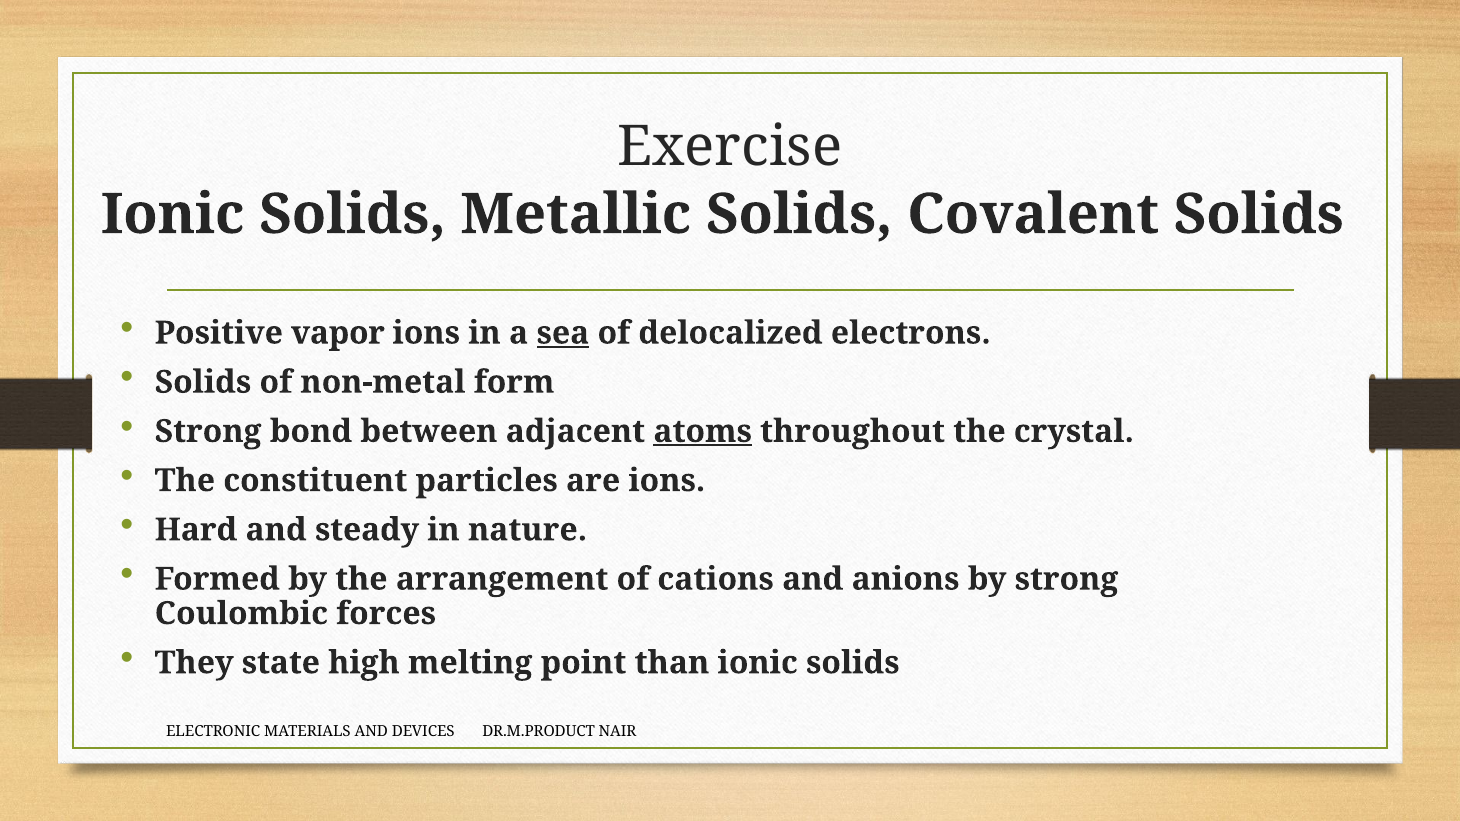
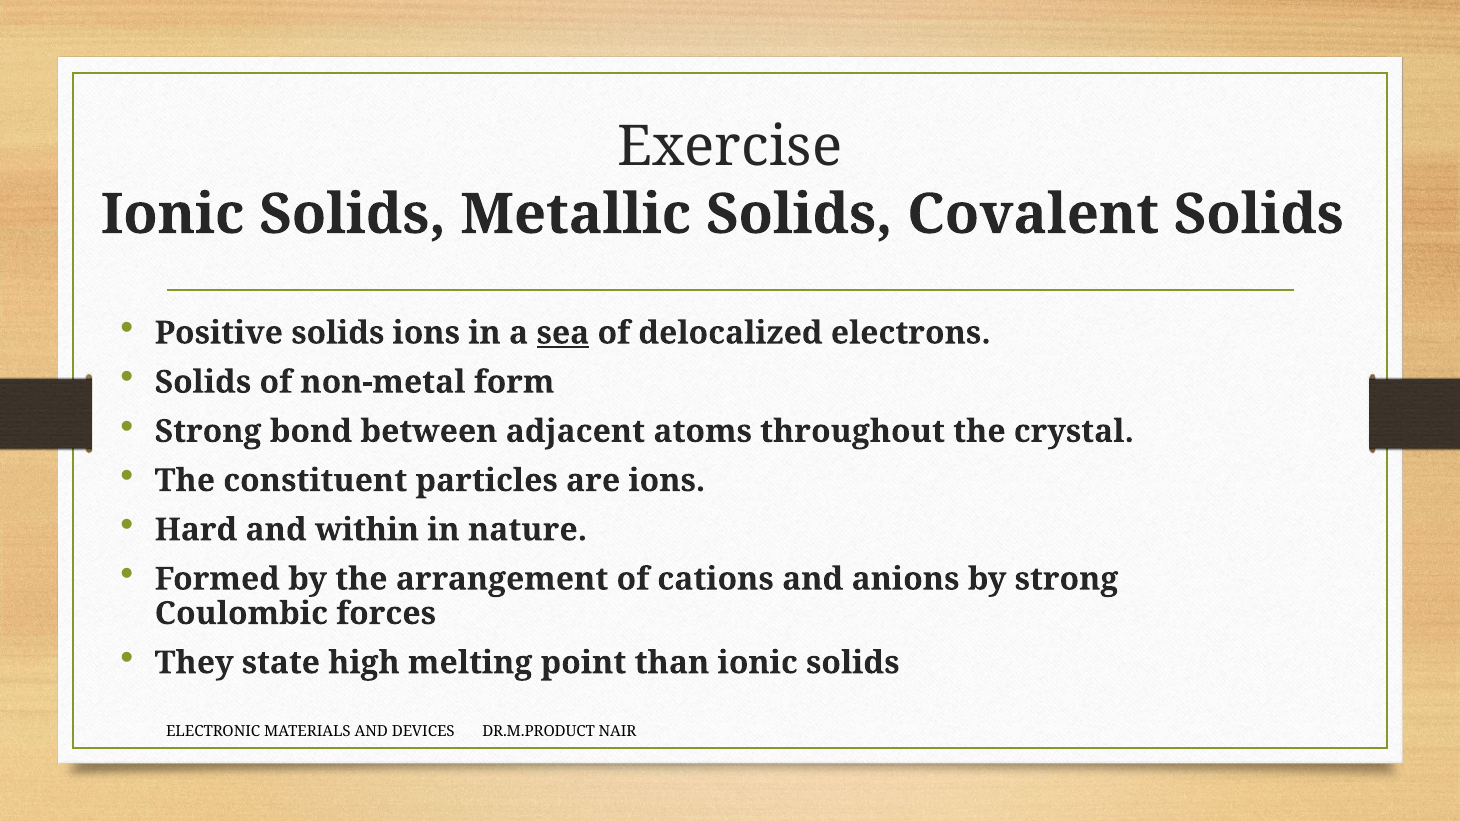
Positive vapor: vapor -> solids (338, 333)
atoms underline: present -> none (703, 432)
steady: steady -> within (367, 530)
